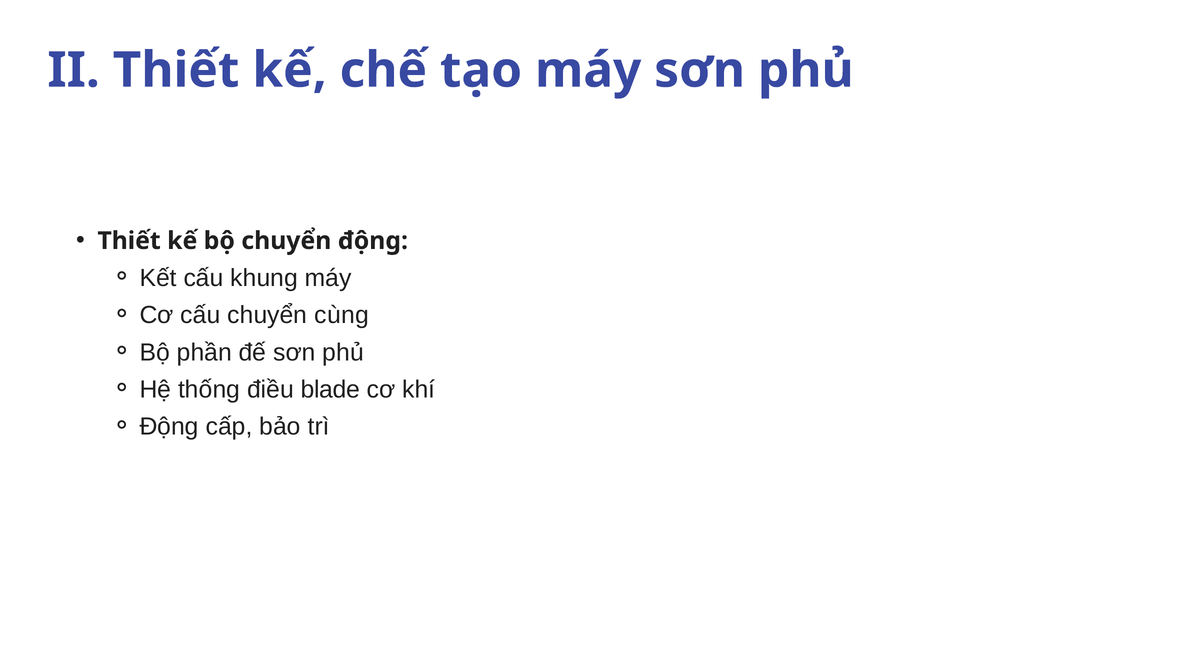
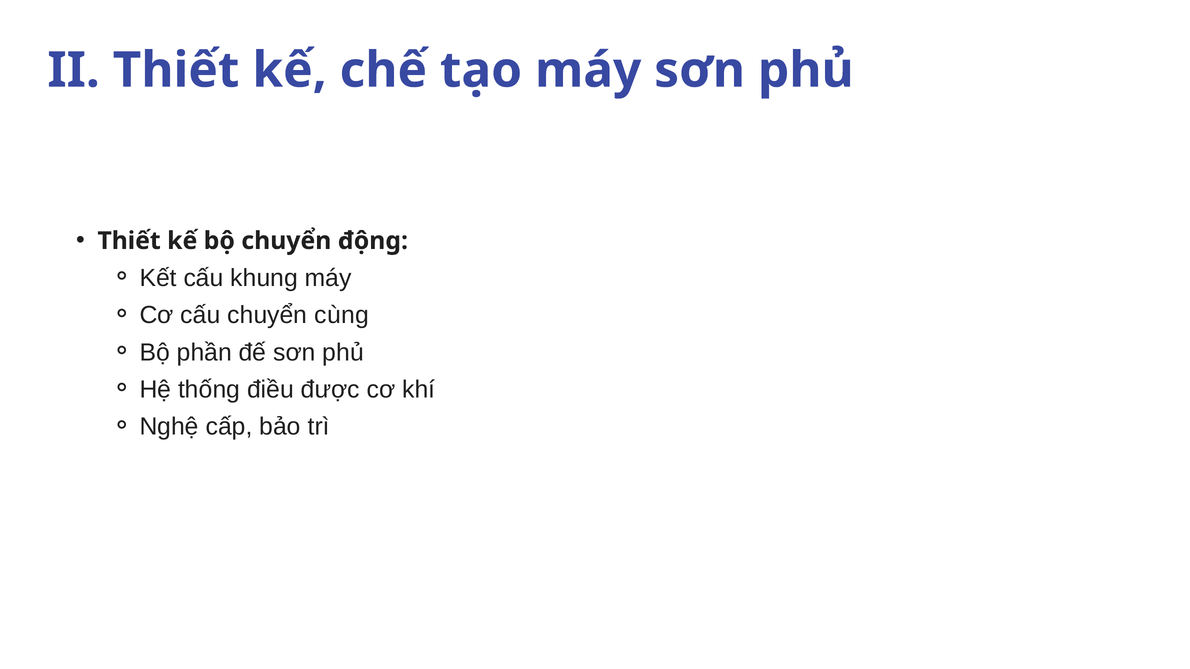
blade: blade -> được (330, 390)
Động: Động -> Nghệ (169, 427)
